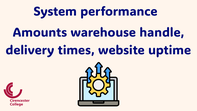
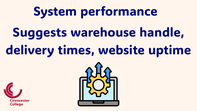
Amounts: Amounts -> Suggests (40, 32)
